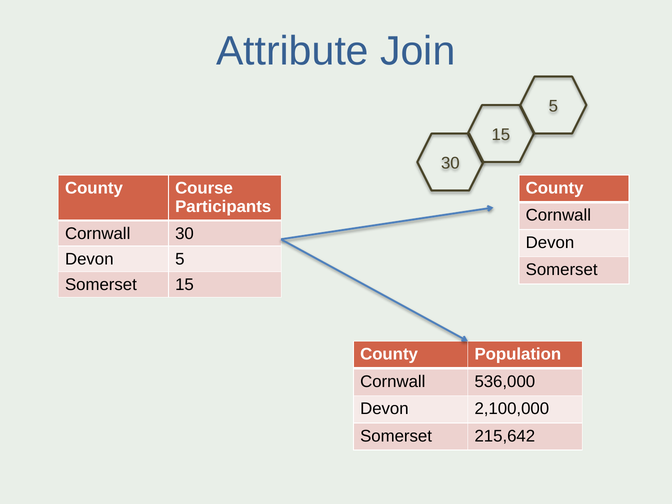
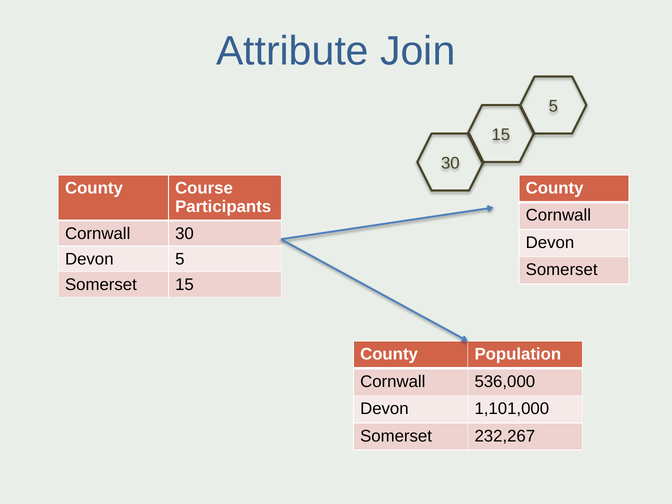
2,100,000: 2,100,000 -> 1,101,000 (512, 409)
215,642: 215,642 -> 232,267 (505, 436)
